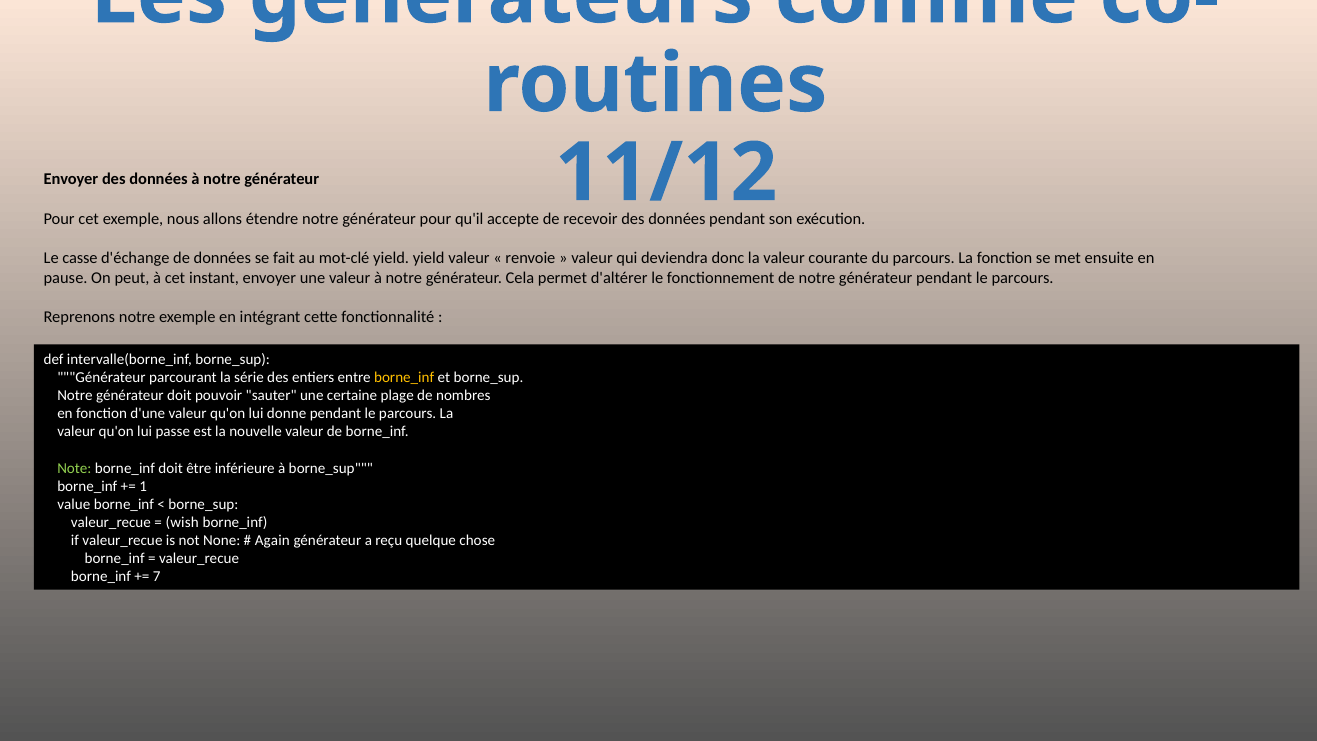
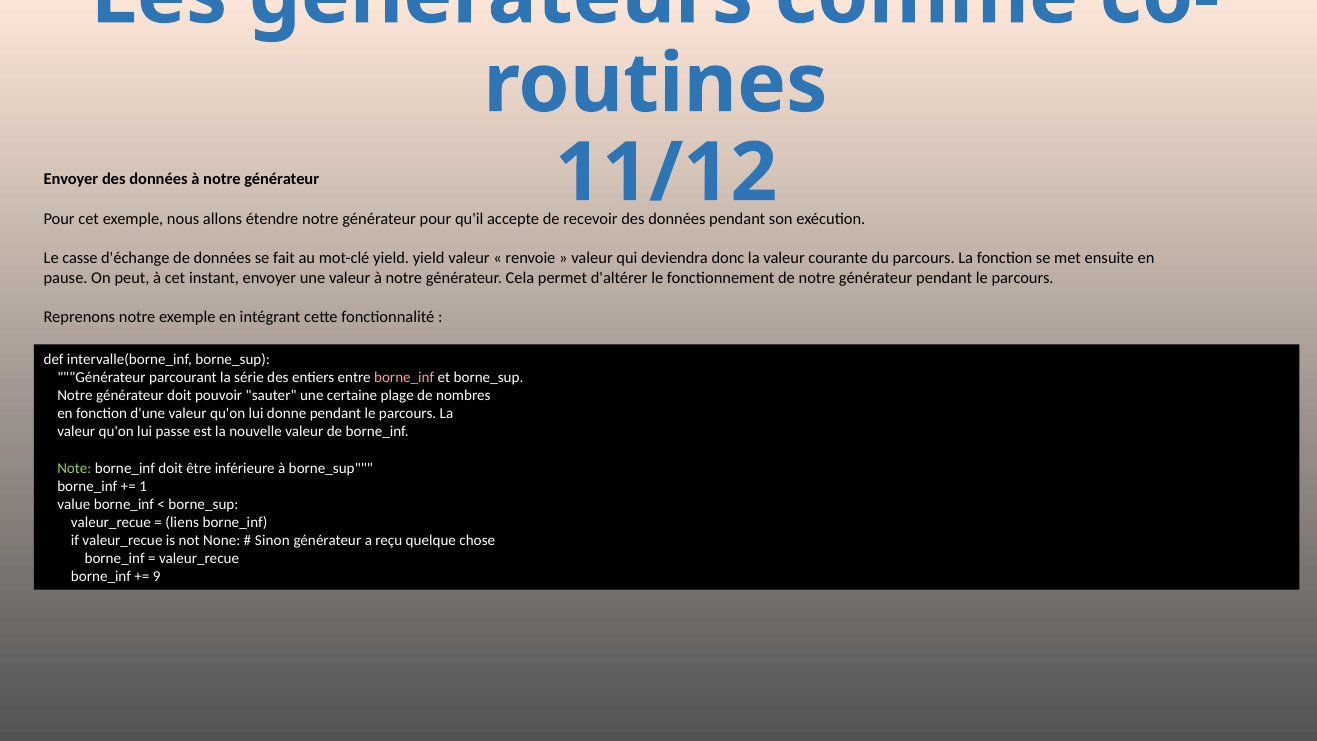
borne_inf colour: yellow -> pink (404, 377)
wish: wish -> liens (182, 522)
Again: Again -> Sinon (272, 540)
7: 7 -> 9 (157, 577)
